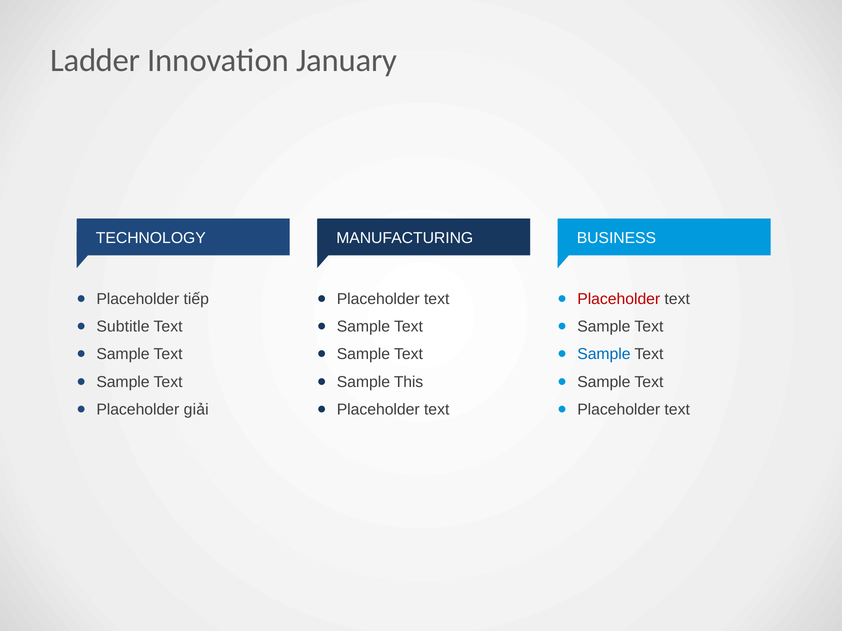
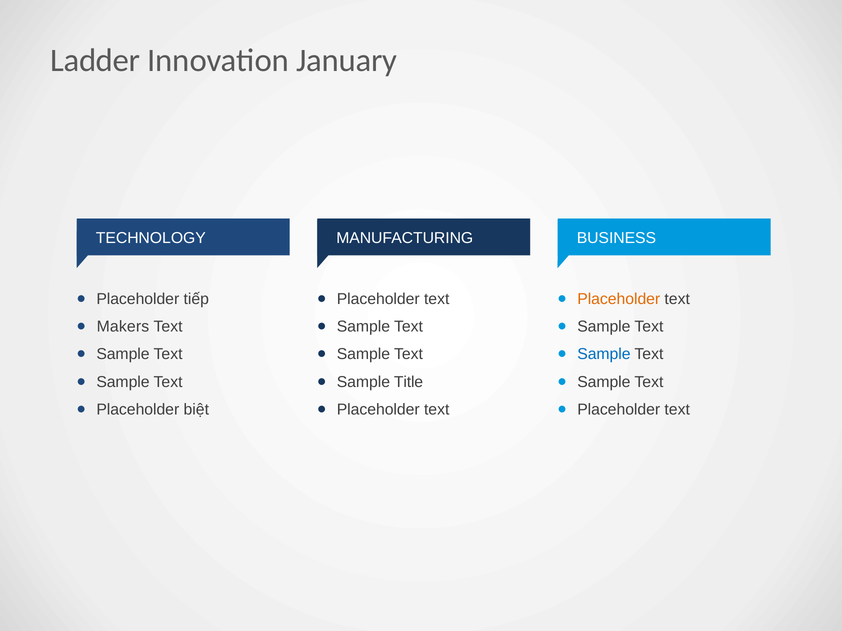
Placeholder colour: red -> orange (619, 299)
Subtitle: Subtitle -> Makers (123, 327)
This: This -> Title (409, 382)
giải: giải -> biệt (196, 410)
